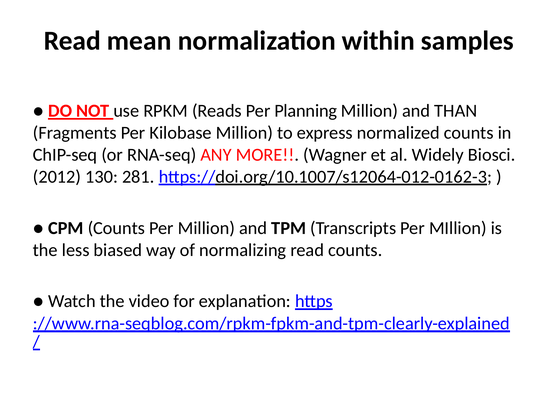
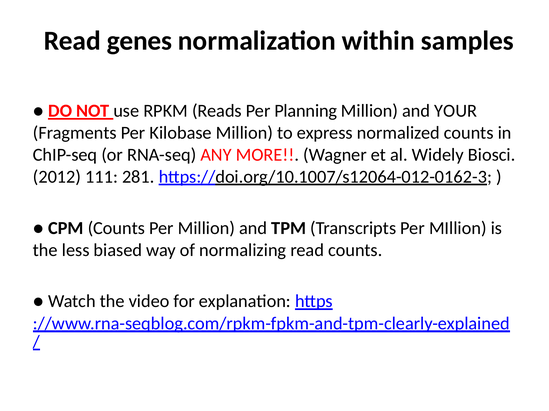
mean: mean -> genes (139, 41)
THAN: THAN -> YOUR (456, 111)
130: 130 -> 111 (102, 177)
